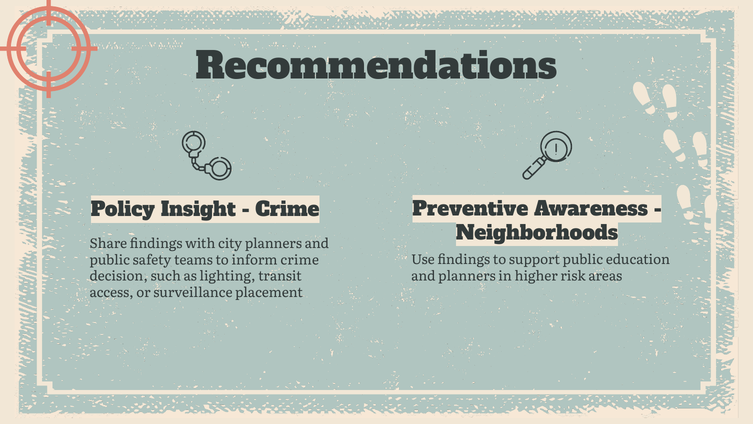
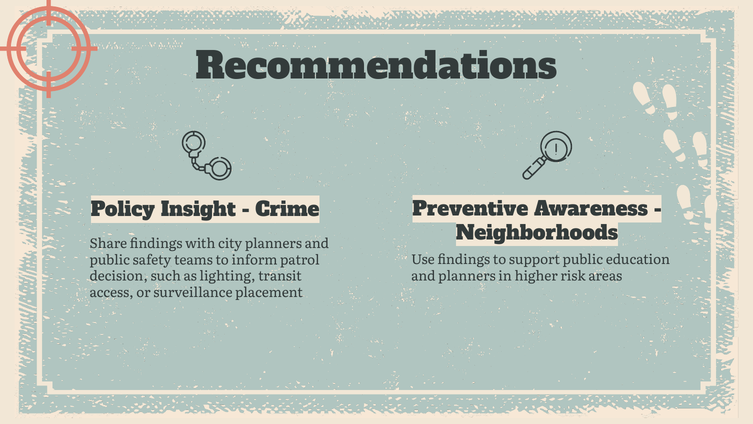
inform crime: crime -> patrol (300, 260)
